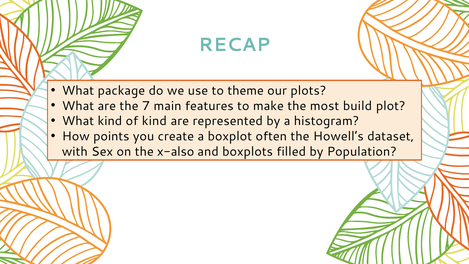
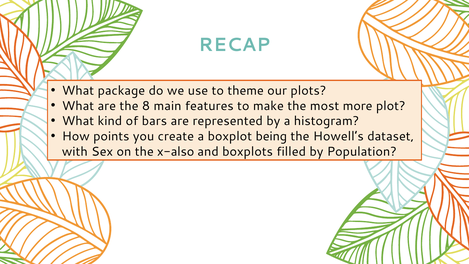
7: 7 -> 8 (146, 106)
build: build -> more (358, 106)
of kind: kind -> bars (154, 121)
often: often -> being (271, 136)
